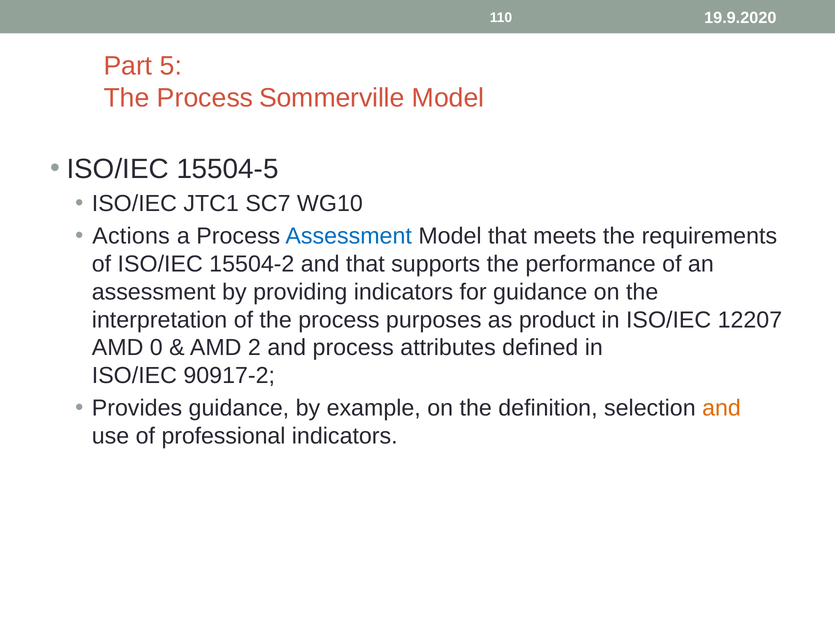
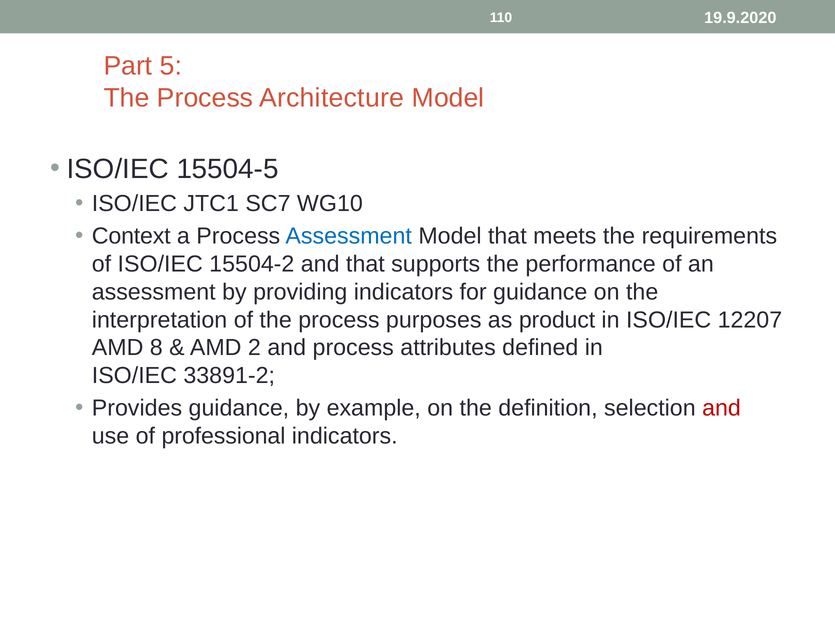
Sommerville: Sommerville -> Architecture (332, 98)
Actions: Actions -> Context (131, 236)
0: 0 -> 8 (156, 348)
90917‑2: 90917‑2 -> 33891‑2 (229, 376)
and colour: orange -> red (722, 408)
